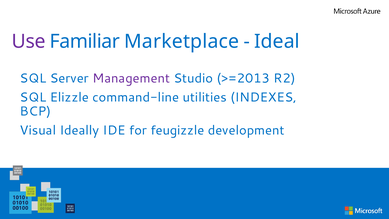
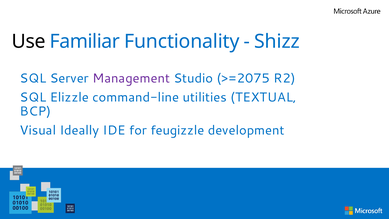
Use colour: purple -> black (29, 42)
Marketplace: Marketplace -> Functionality (182, 42)
Ideal: Ideal -> Shizz (277, 42)
>=2013: >=2013 -> >=2075 (243, 78)
INDEXES: INDEXES -> TEXTUAL (263, 97)
